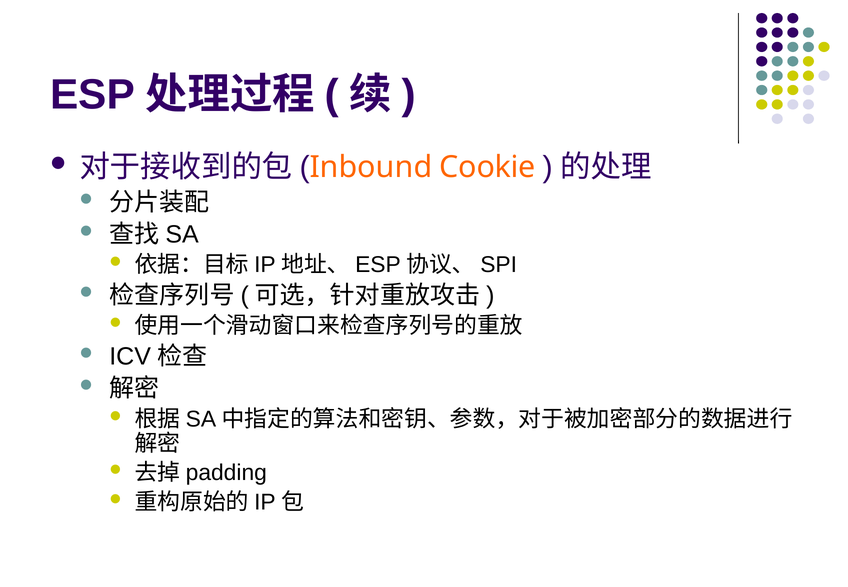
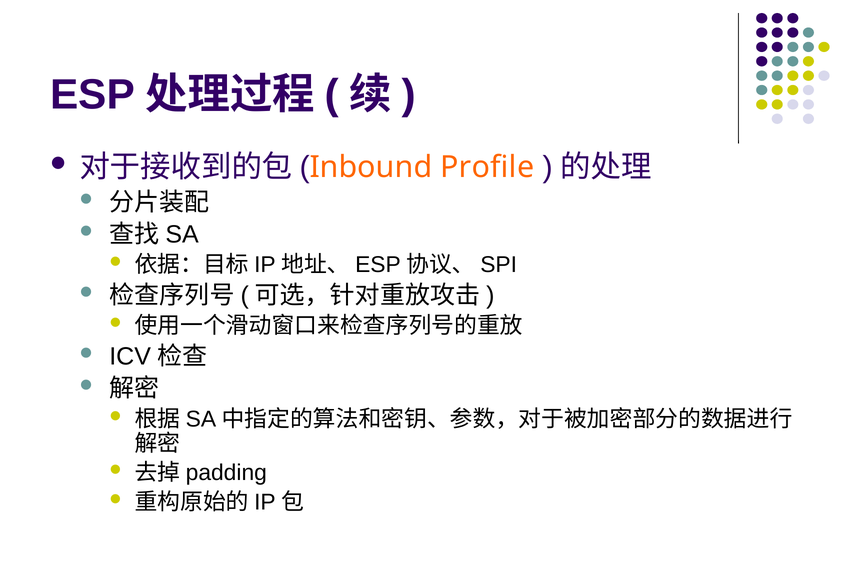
Cookie: Cookie -> Profile (487, 167)
